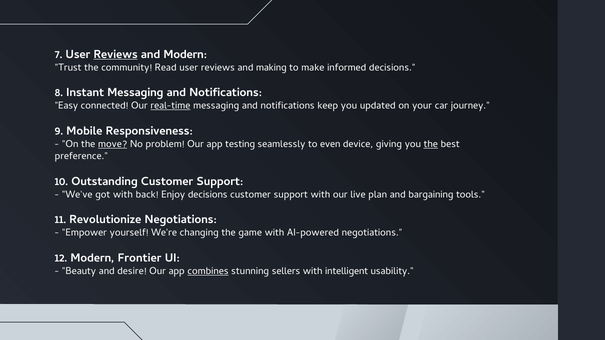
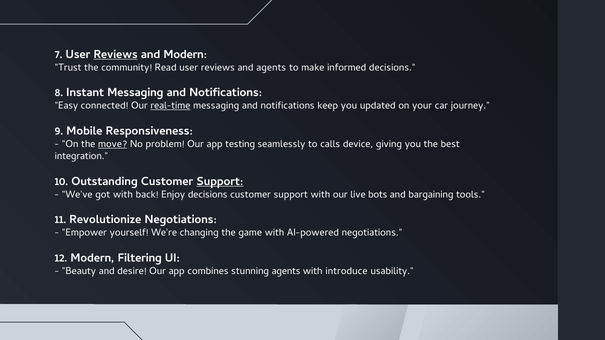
and making: making -> agents (271, 67)
even: even -> calls (330, 144)
the underline: present -> none (431, 144)
preference: preference -> integration (81, 156)
Support underline: none -> present (220, 181)
plan: plan -> bots (378, 194)
Frontier: Frontier -> Filtering (140, 258)
combines underline: present -> none (208, 271)
stunning sellers: sellers -> agents (286, 271)
intelligent: intelligent -> introduce (346, 271)
